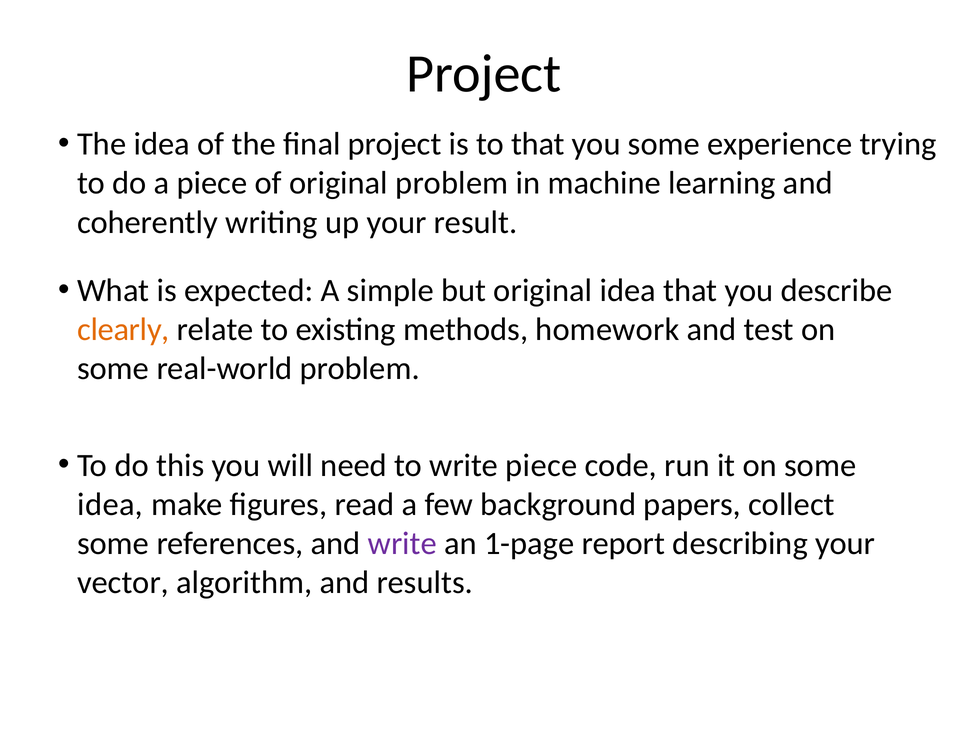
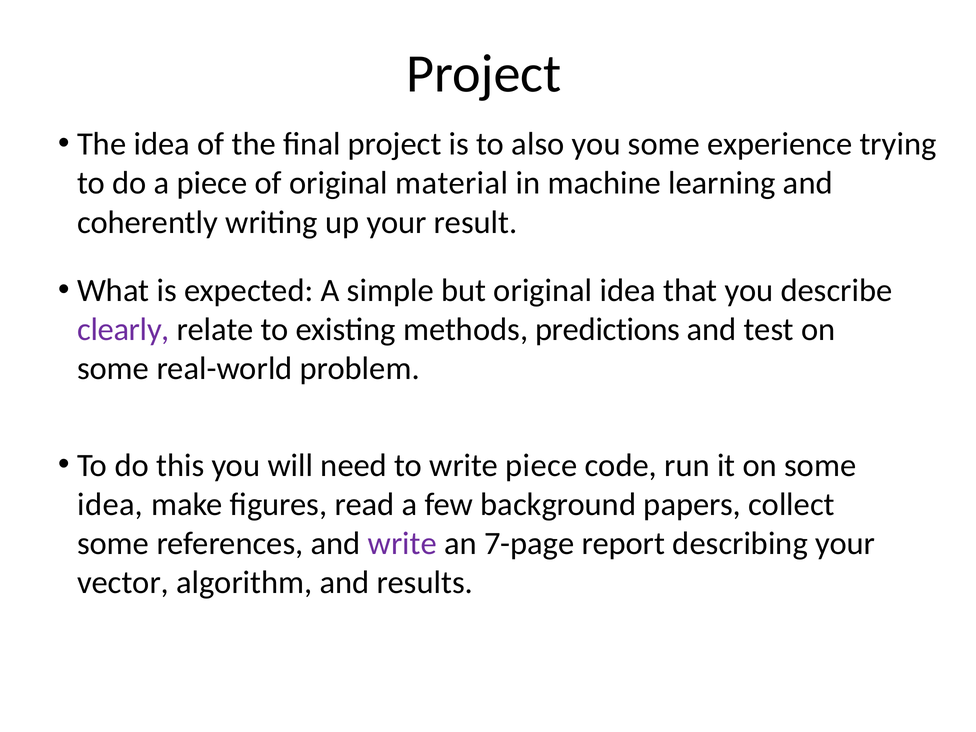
to that: that -> also (538, 144)
original problem: problem -> material (452, 183)
clearly colour: orange -> purple (123, 330)
homework: homework -> predictions (608, 330)
1-page: 1-page -> 7-page (529, 544)
